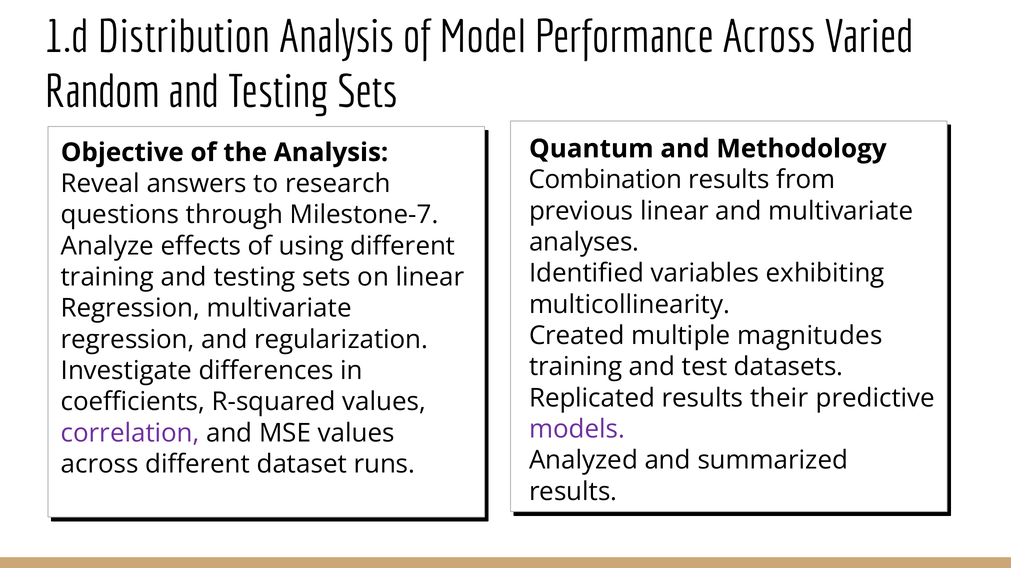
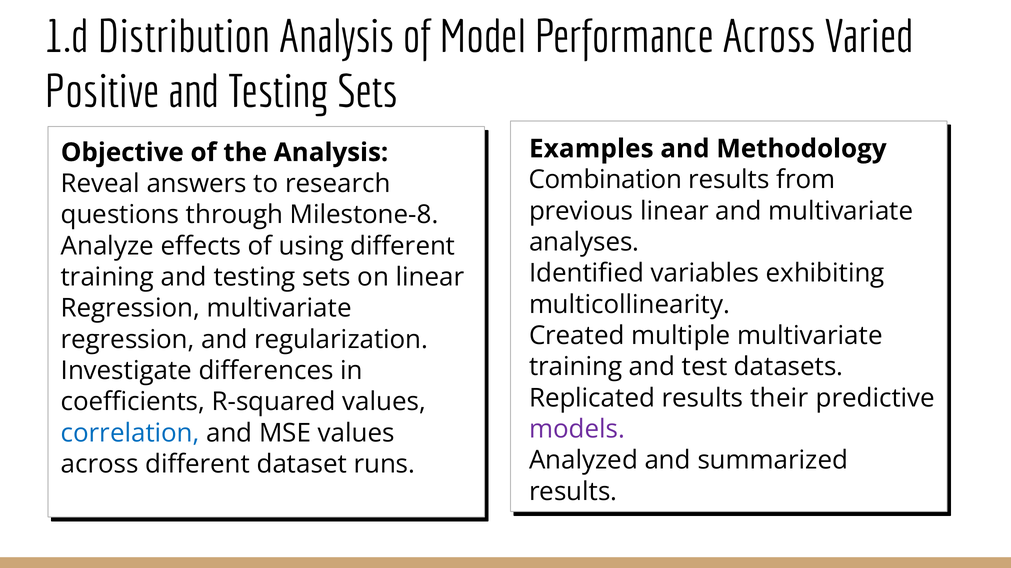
Random: Random -> Positive (102, 92)
Quantum: Quantum -> Examples (591, 149)
Milestone-7: Milestone-7 -> Milestone-8 (364, 215)
multiple magnitudes: magnitudes -> multivariate (810, 336)
correlation colour: purple -> blue (130, 434)
